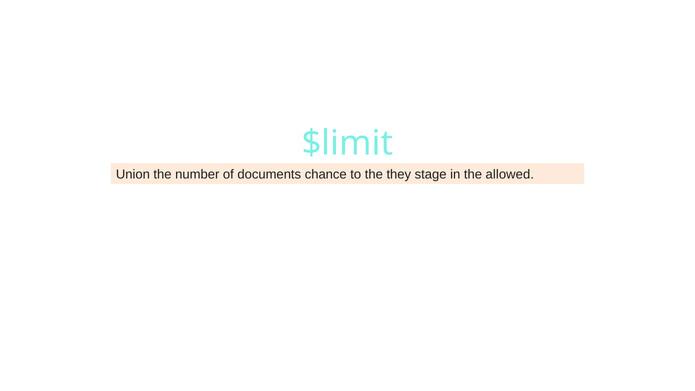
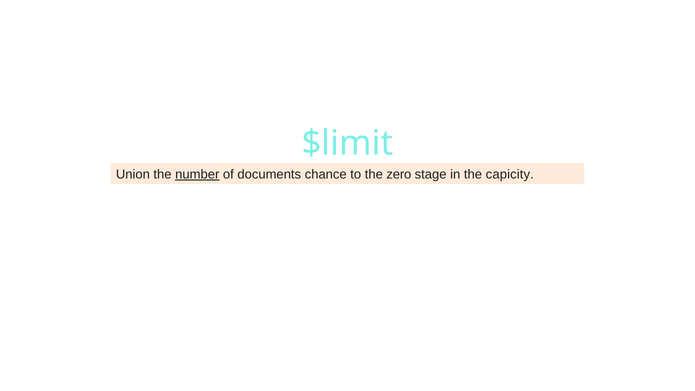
number underline: none -> present (197, 174)
they: they -> zero (399, 174)
allowed: allowed -> capicity (510, 174)
